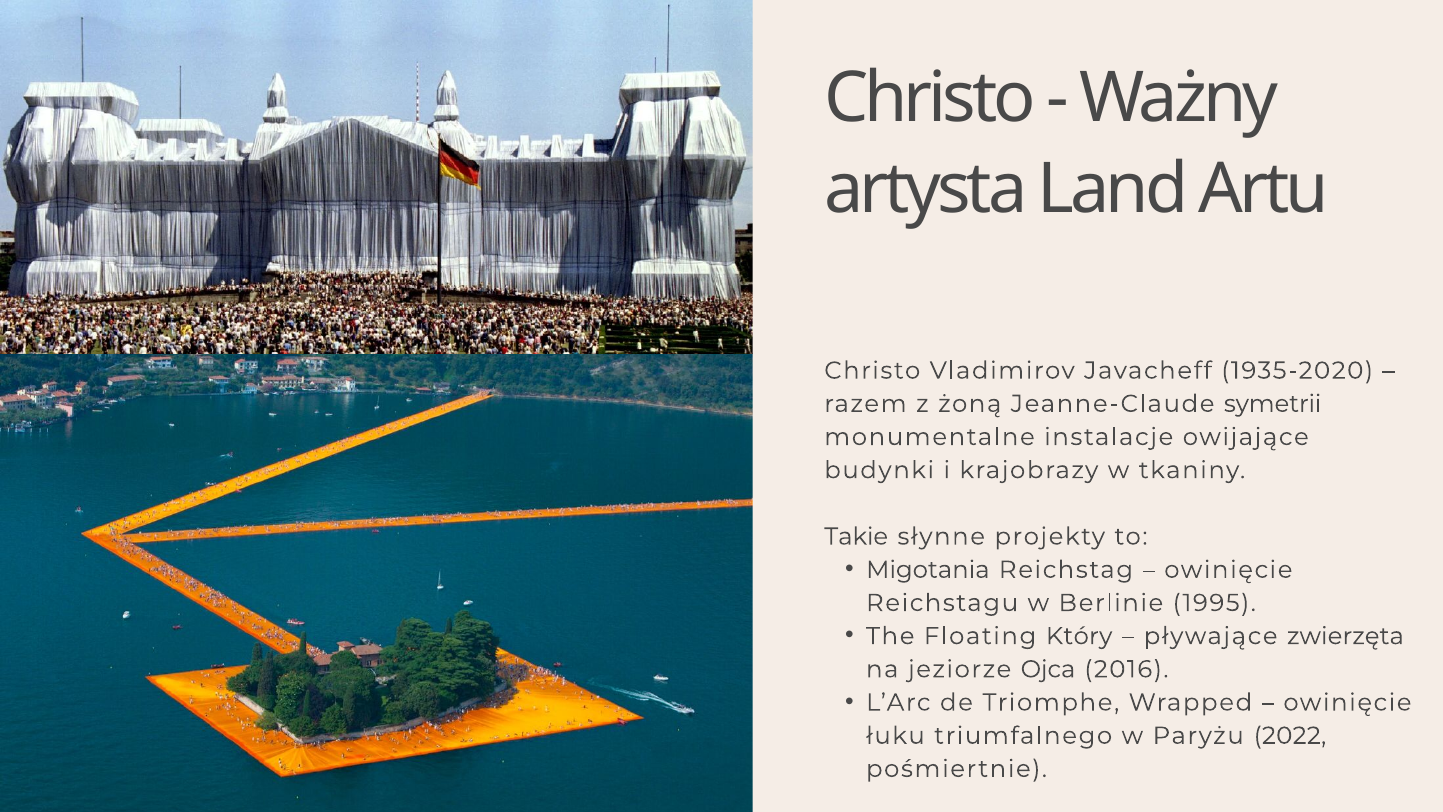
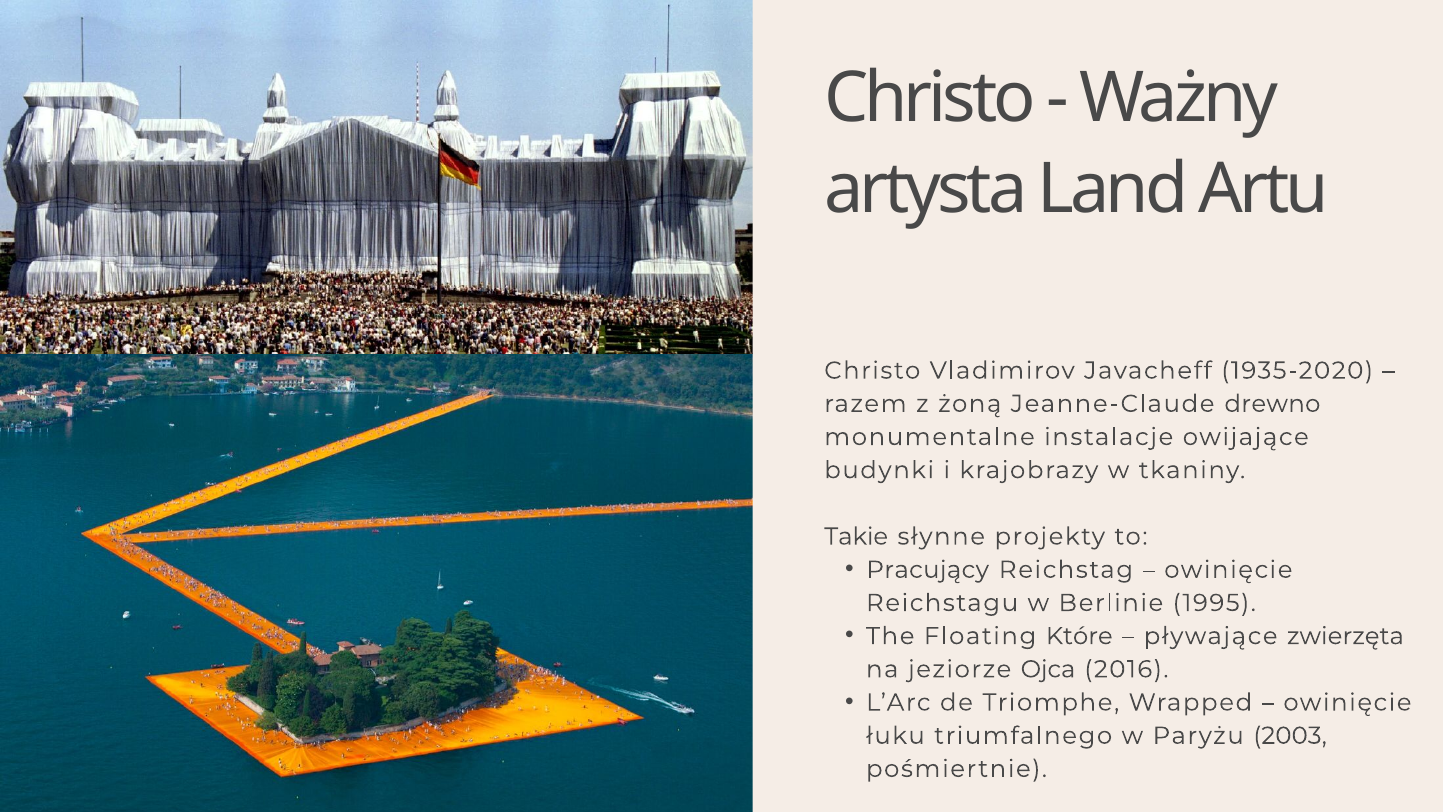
symetrii: symetrii -> drewno (1272, 404)
Migotania: Migotania -> Pracujący (928, 569)
Który: Który -> Które (1079, 636)
2022: 2022 -> 2003 (1290, 735)
